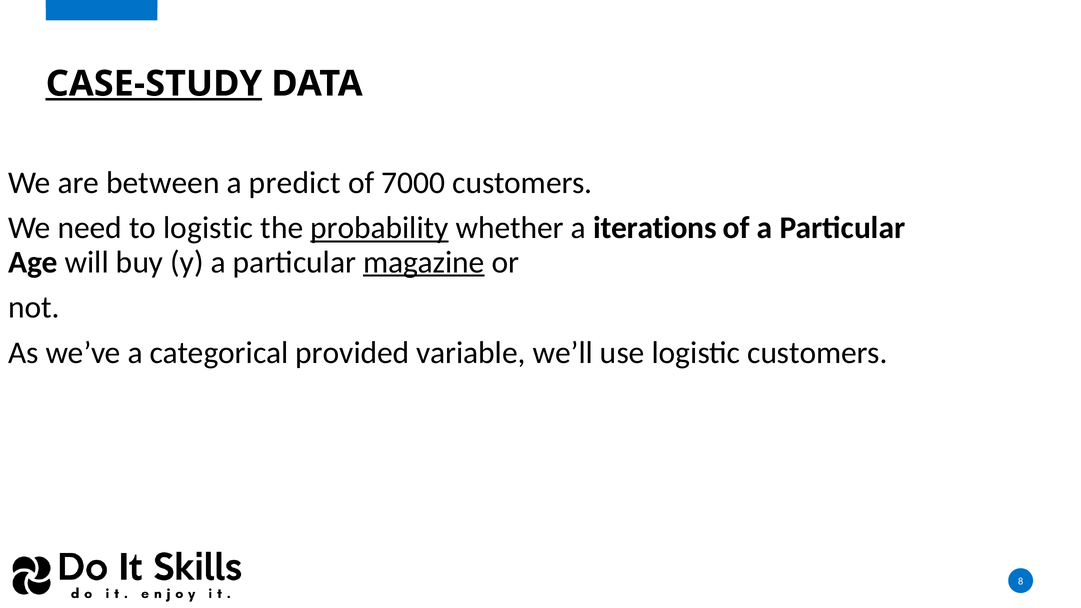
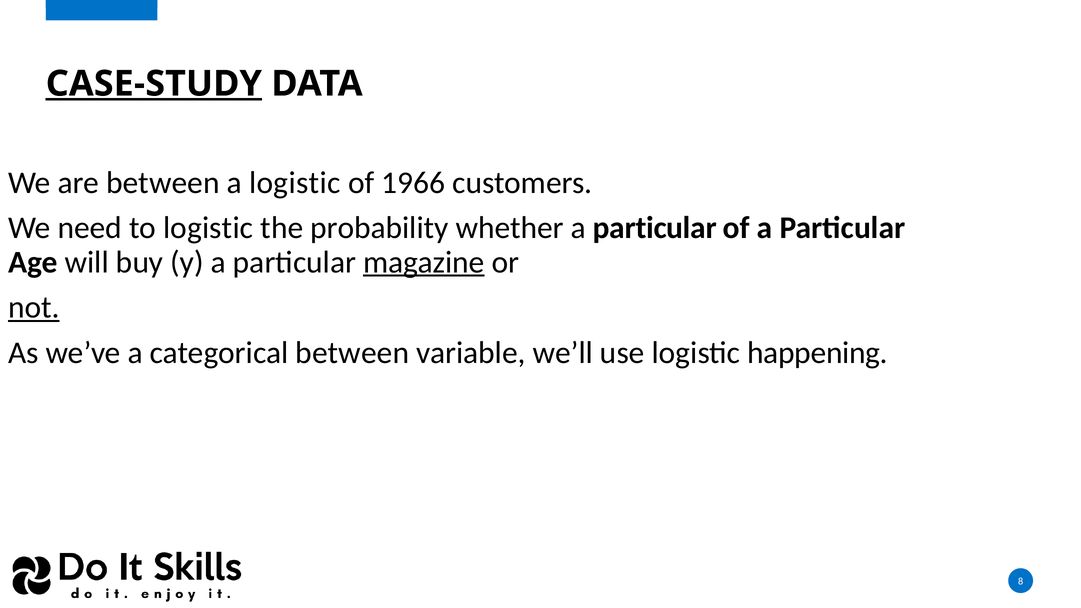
a predict: predict -> logistic (295, 183)
7000: 7000 -> 1966 (413, 183)
probability underline: present -> none (379, 228)
whether a iterations: iterations -> particular (655, 228)
not underline: none -> present (34, 307)
categorical provided: provided -> between (352, 353)
logistic customers: customers -> happening (818, 353)
